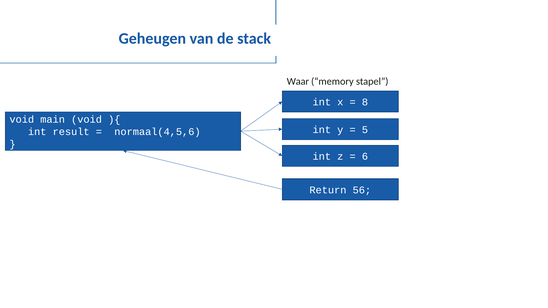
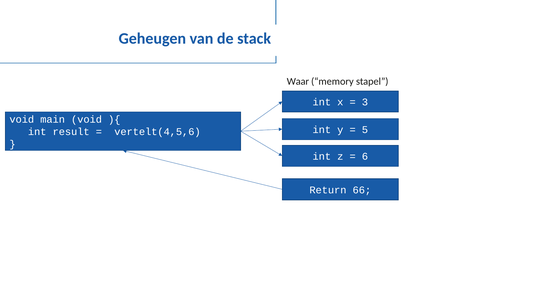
8: 8 -> 3 (365, 102)
normaal(4,5,6: normaal(4,5,6 -> vertelt(4,5,6 (157, 132)
56: 56 -> 66 (362, 190)
